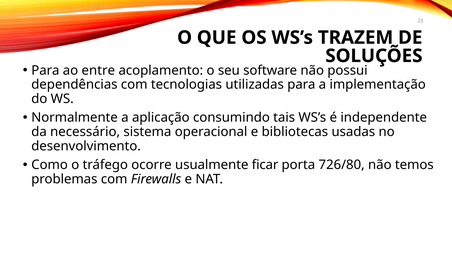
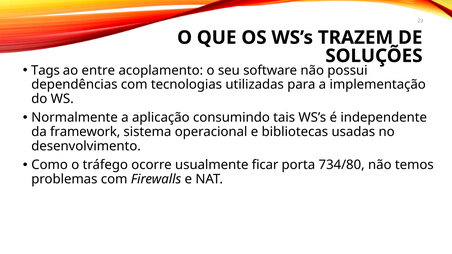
Para: Para -> Tags (45, 70)
necessário: necessário -> framework (85, 132)
726/80: 726/80 -> 734/80 (342, 165)
